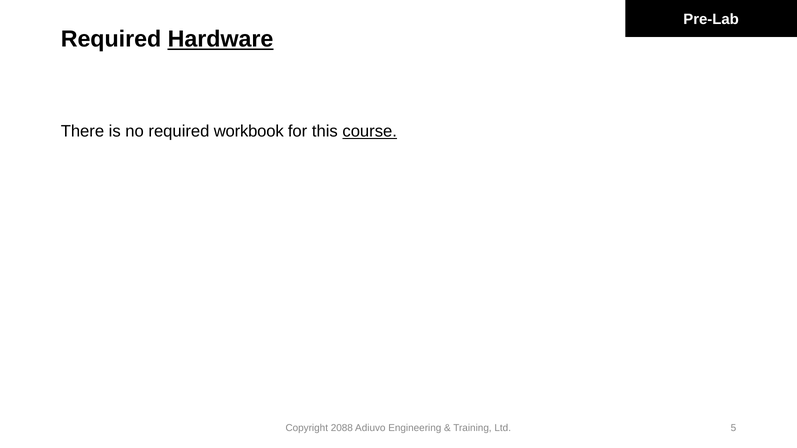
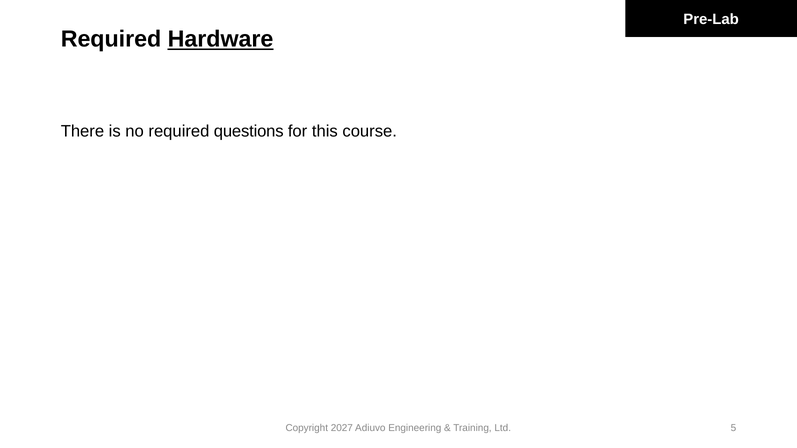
workbook: workbook -> questions (249, 131)
course underline: present -> none (370, 131)
2088: 2088 -> 2027 (342, 428)
